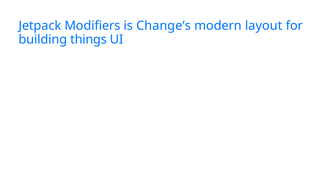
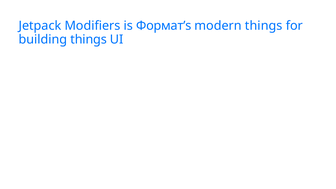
Change’s: Change’s -> Формат’s (164, 26)
modern layout: layout -> things (264, 26)
